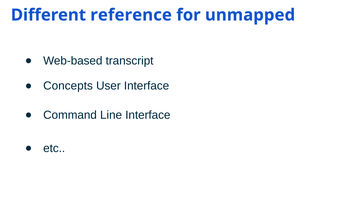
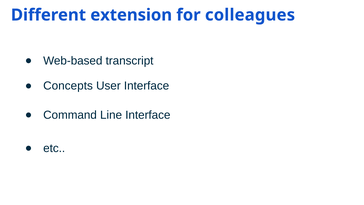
reference: reference -> extension (131, 15)
unmapped: unmapped -> colleagues (250, 15)
